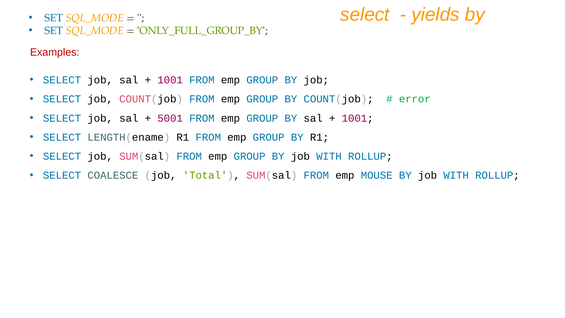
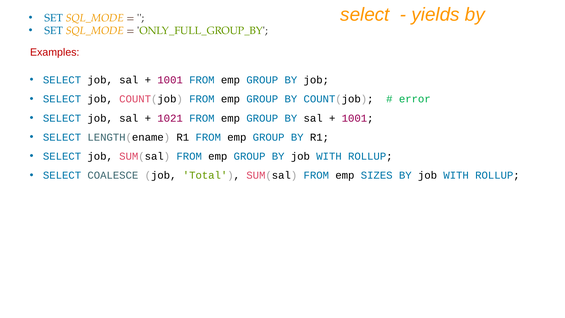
5001: 5001 -> 1021 (170, 118)
MOUSE: MOUSE -> SIZES (377, 175)
